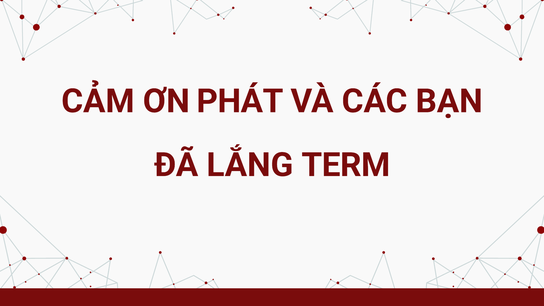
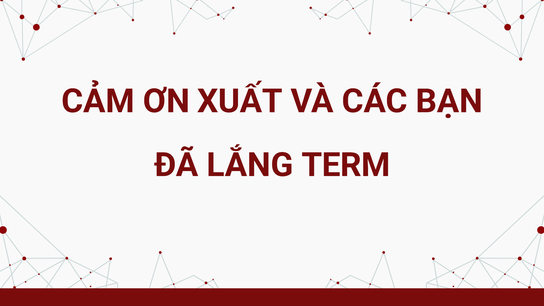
PHÁT: PHÁT -> XUẤT (240, 101)
